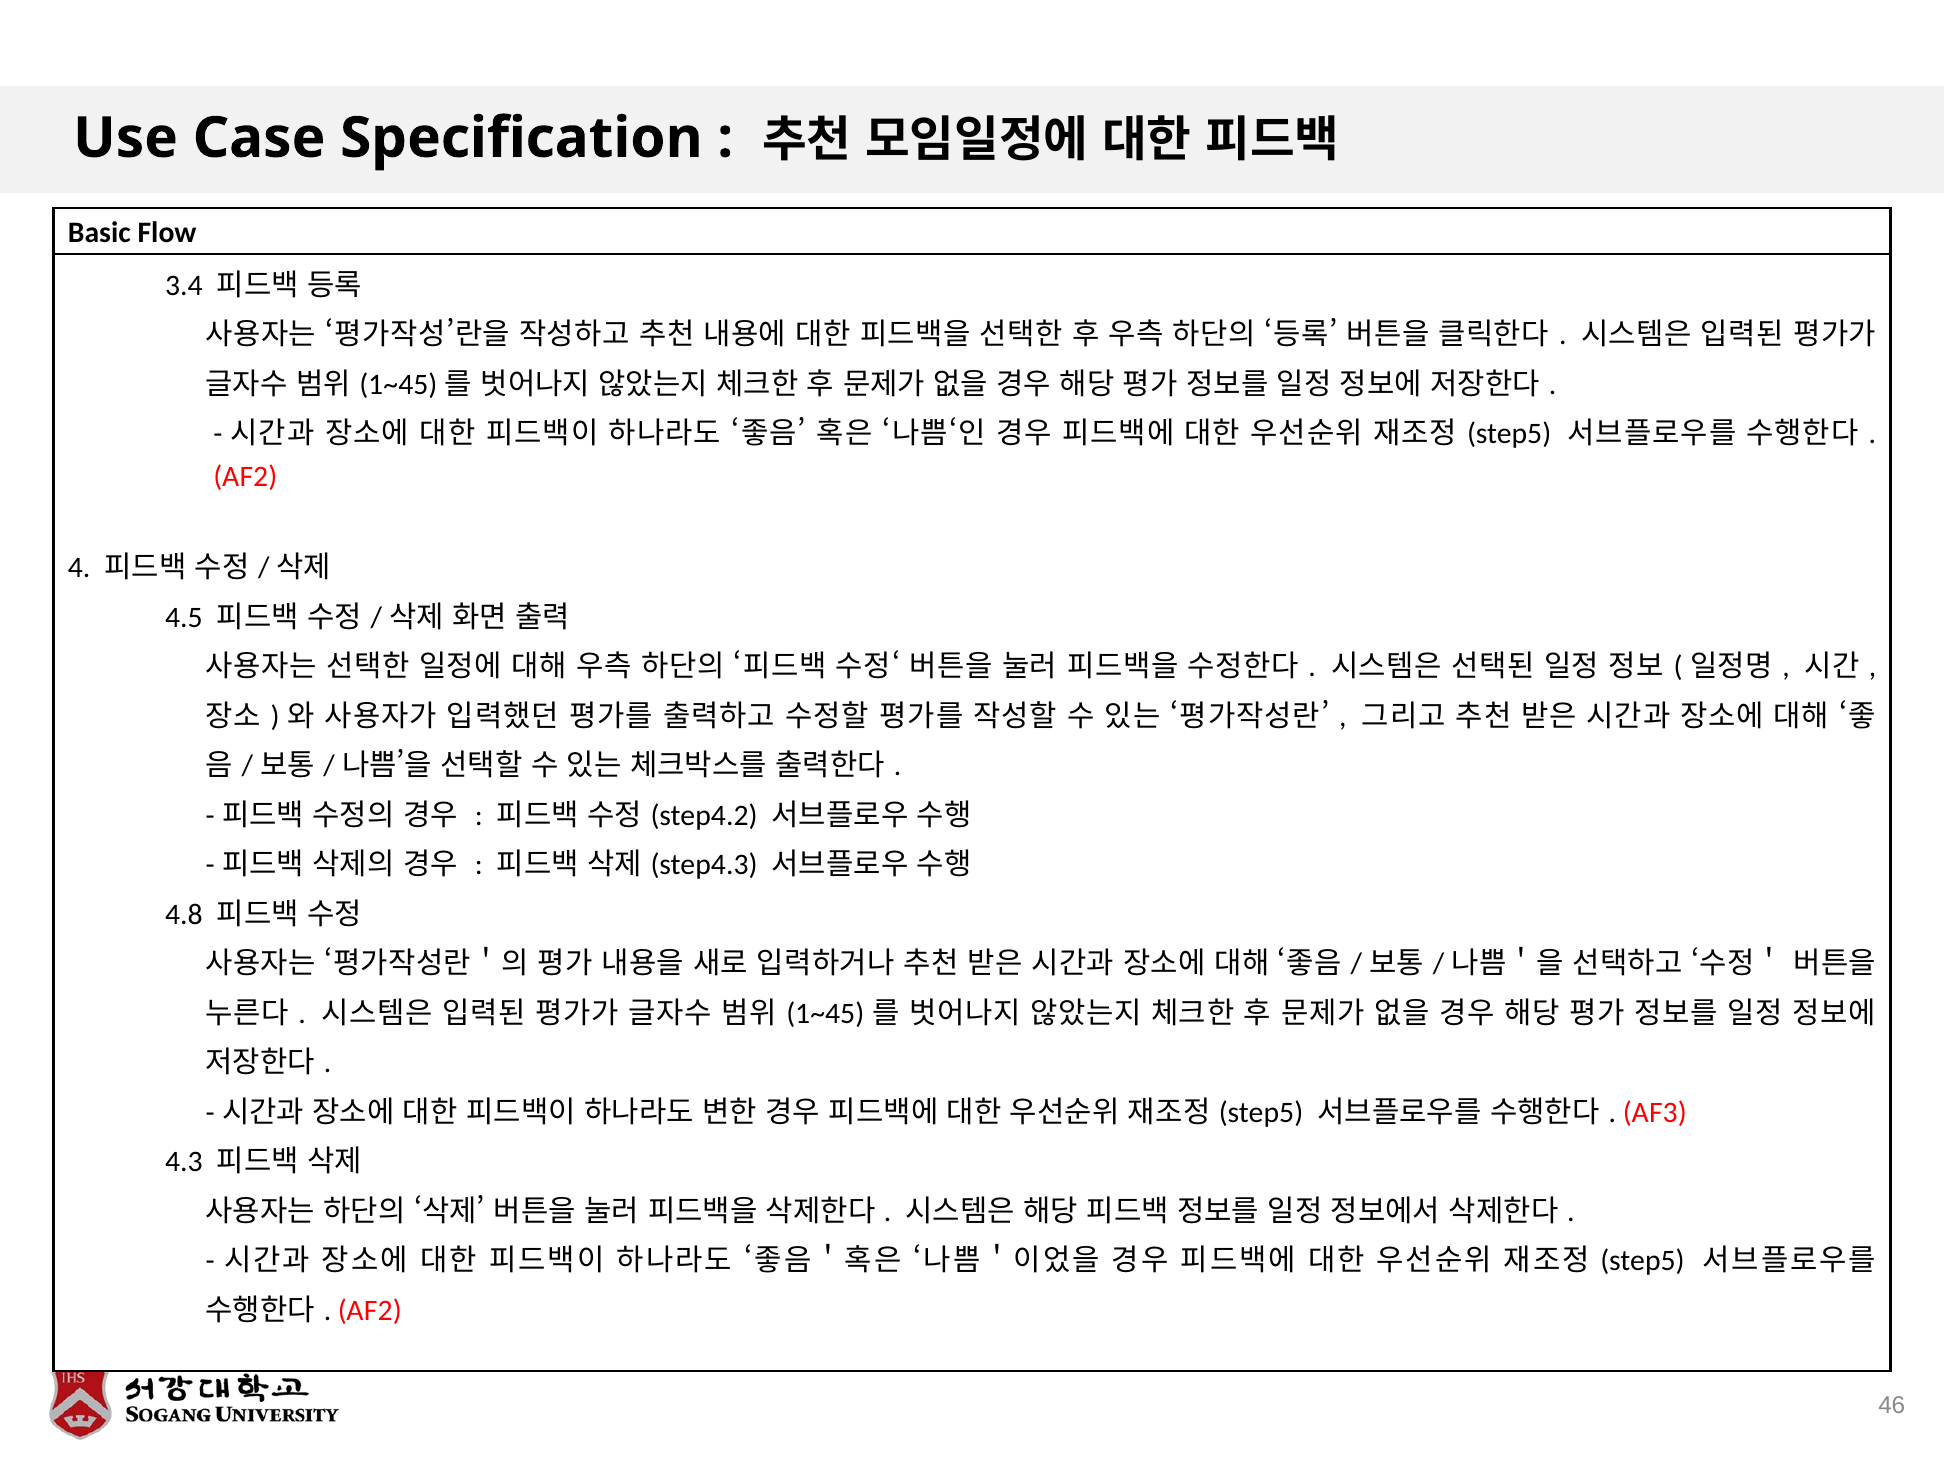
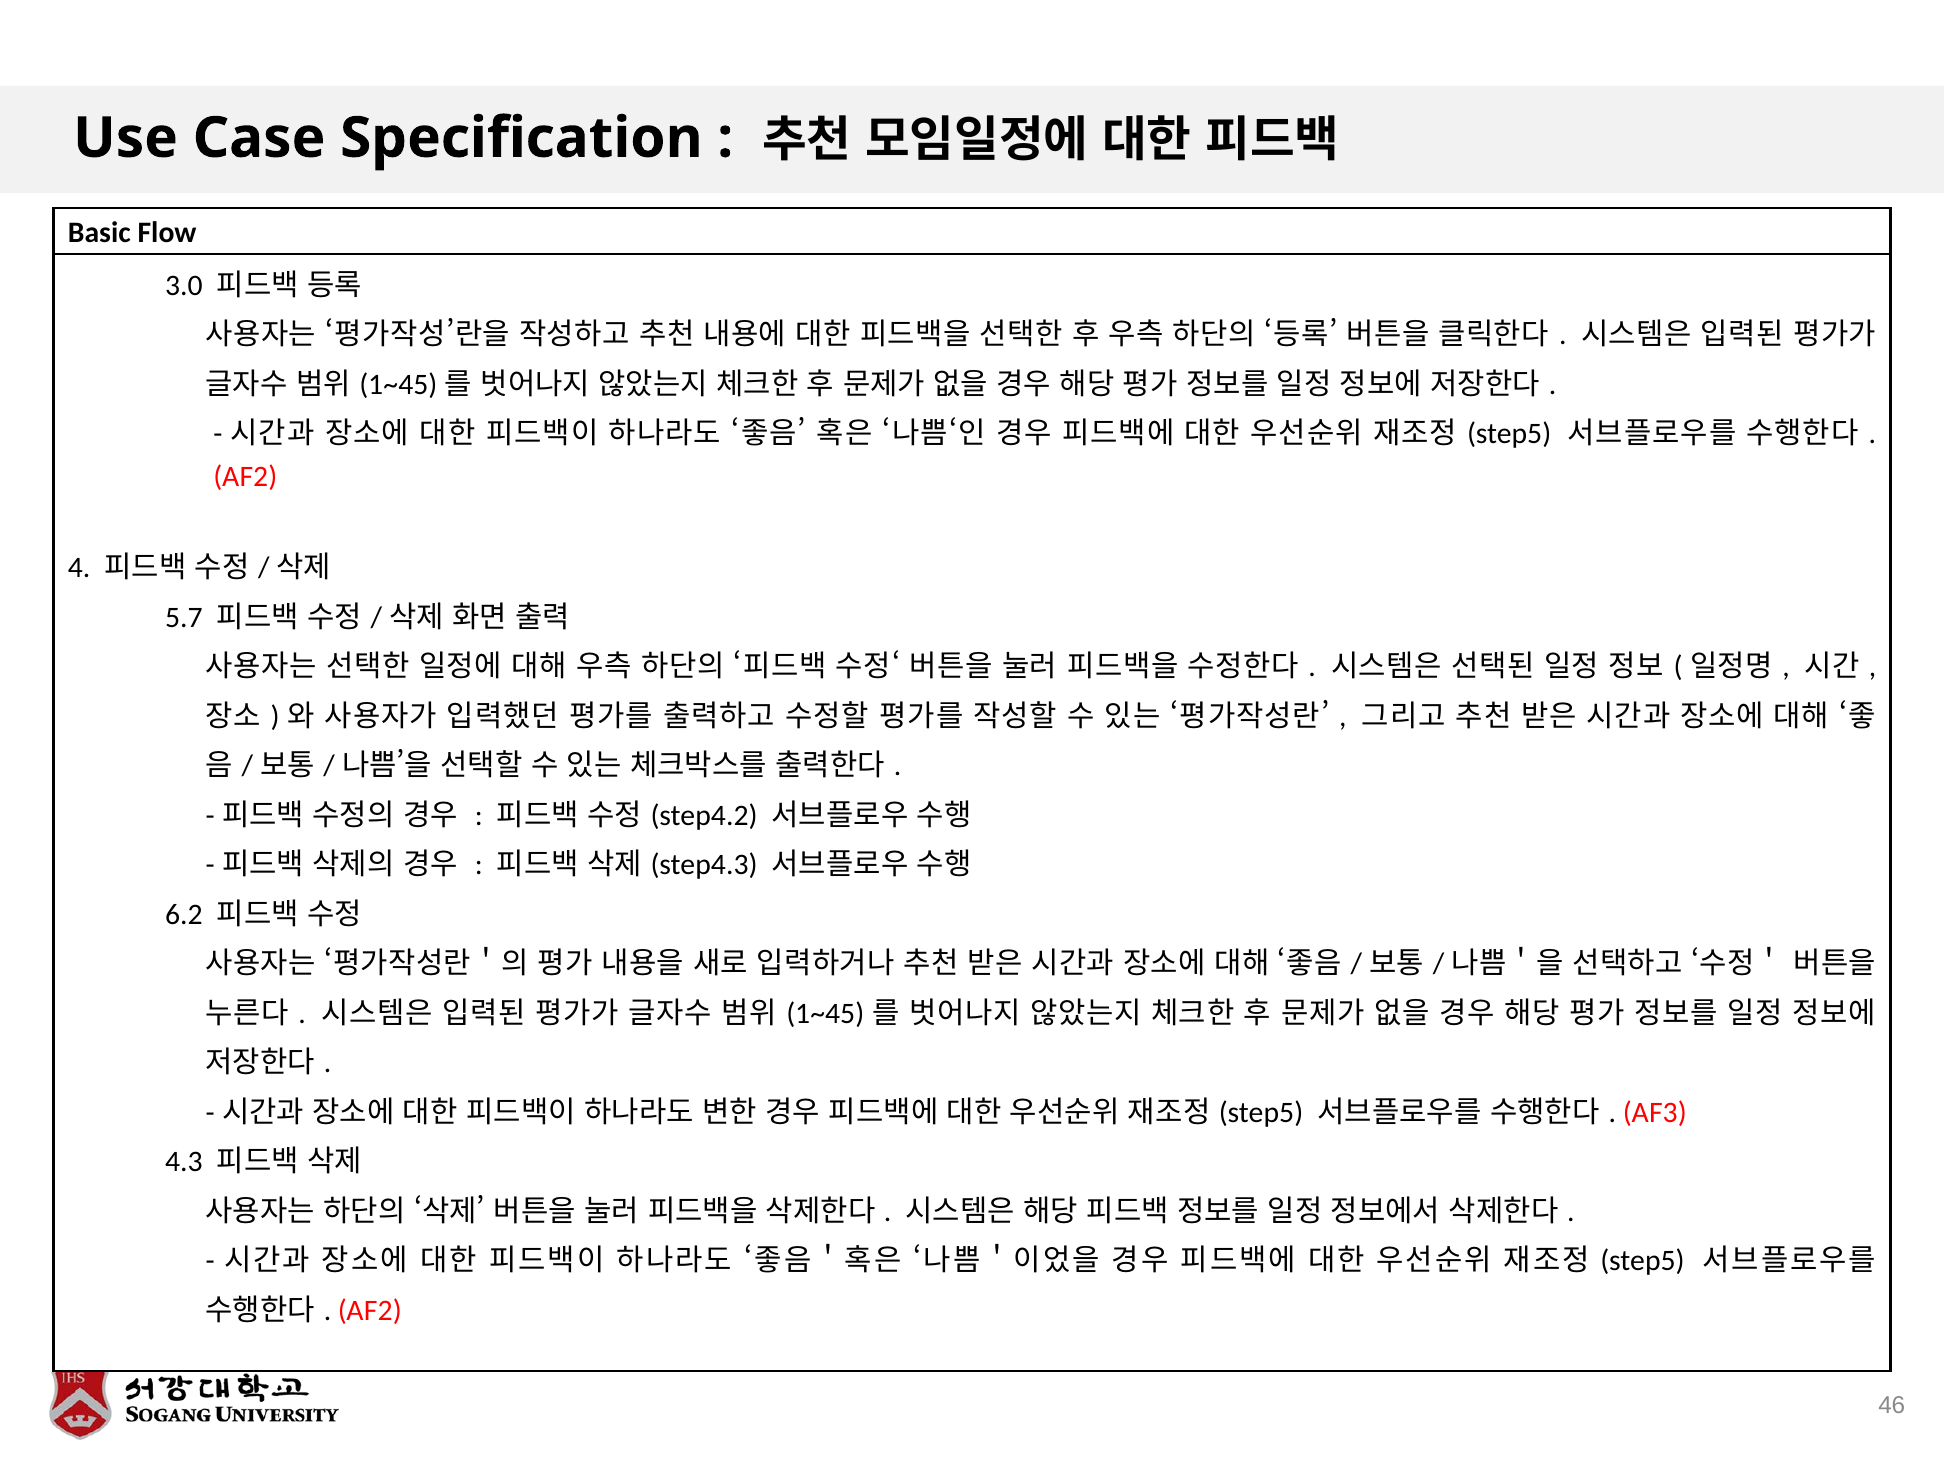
3.4: 3.4 -> 3.0 (184, 285)
4.5: 4.5 -> 5.7 (184, 617)
4.8: 4.8 -> 6.2 (184, 914)
